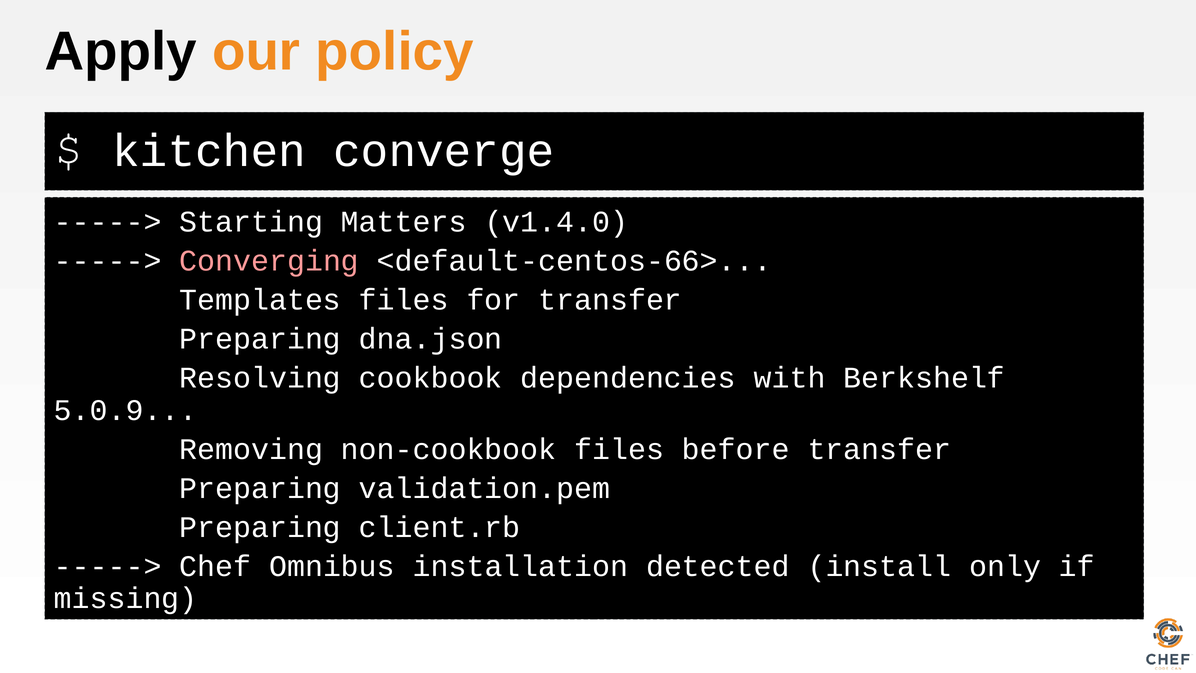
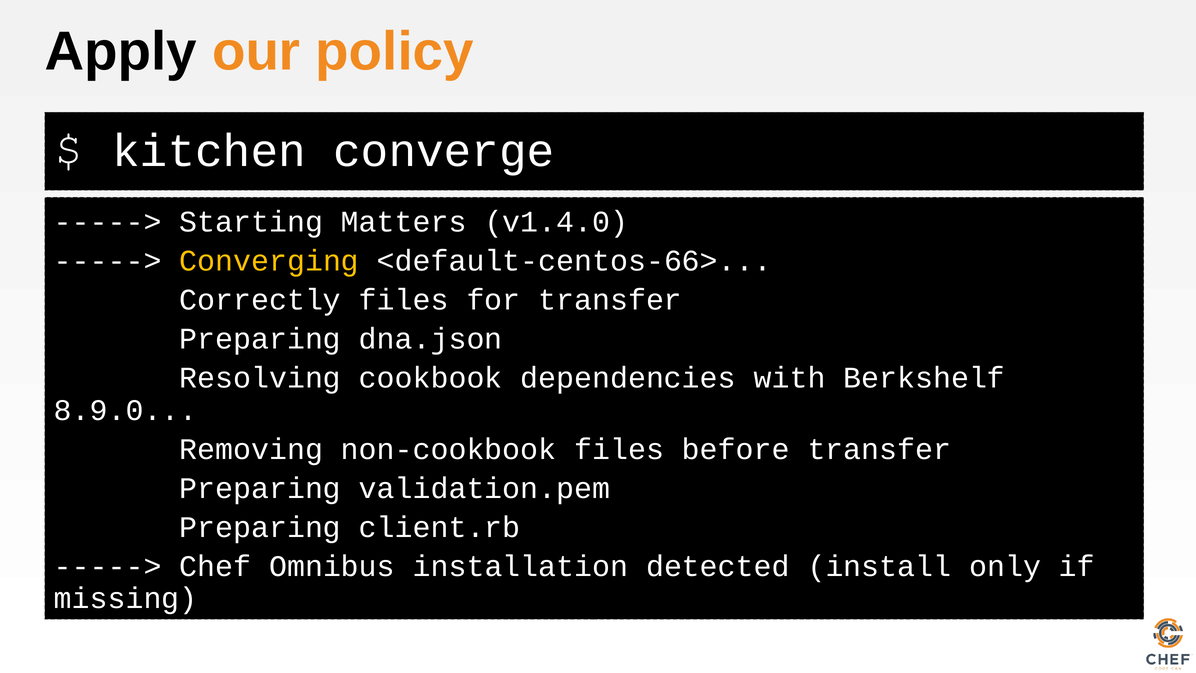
Converging colour: pink -> yellow (269, 261)
Templates: Templates -> Correctly (260, 300)
5.0.9: 5.0.9 -> 8.9.0 (126, 410)
